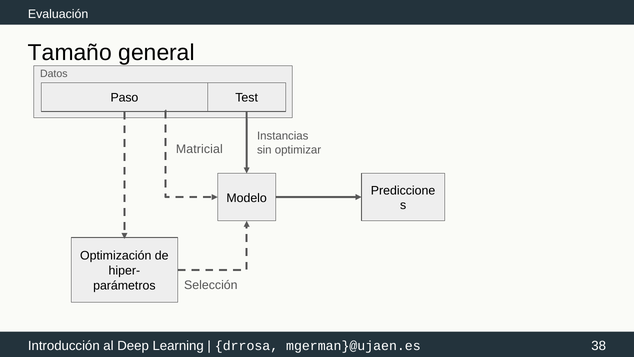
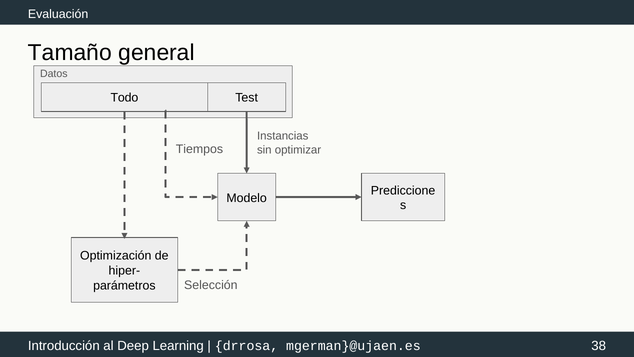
Paso: Paso -> Todo (124, 98)
Matricial: Matricial -> Tiempos (199, 149)
